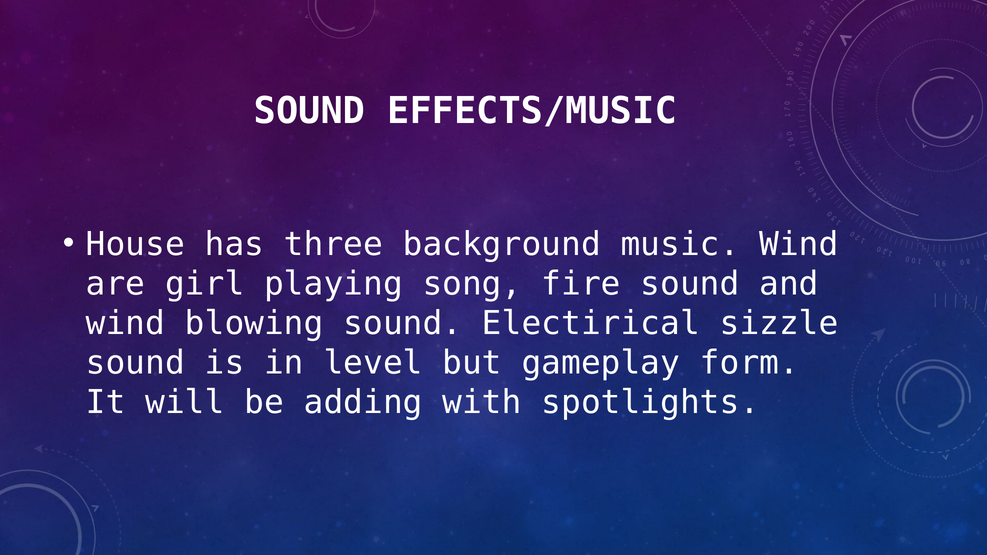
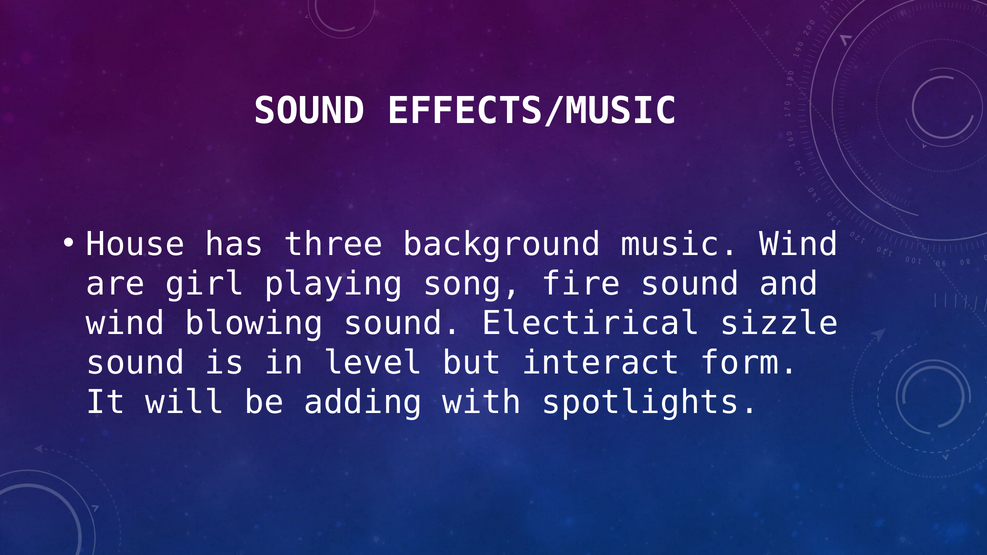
gameplay: gameplay -> interact (601, 363)
